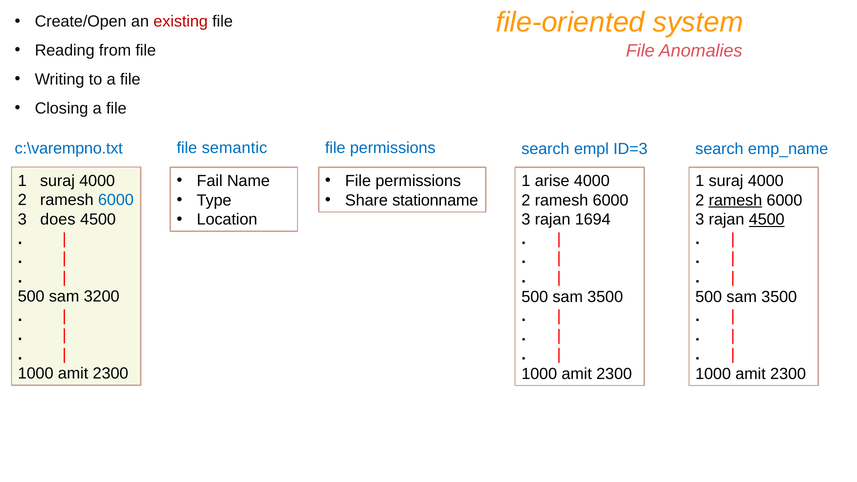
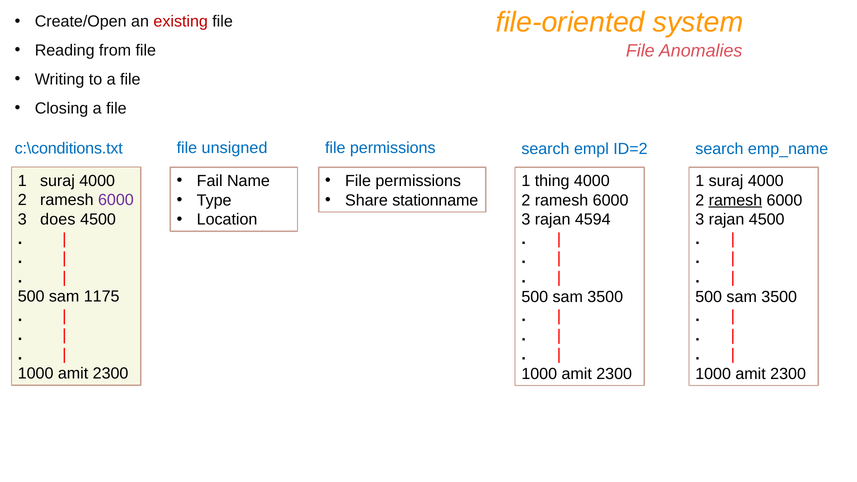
semantic: semantic -> unsigned (235, 148)
ID=3: ID=3 -> ID=2 (630, 149)
c:\varempno.txt: c:\varempno.txt -> c:\conditions.txt (69, 149)
arise: arise -> thing (552, 181)
6000 colour: blue -> purple (116, 200)
1694: 1694 -> 4594 (593, 220)
4500 underline: present -> none (767, 220)
3200: 3200 -> 1175 (102, 297)
